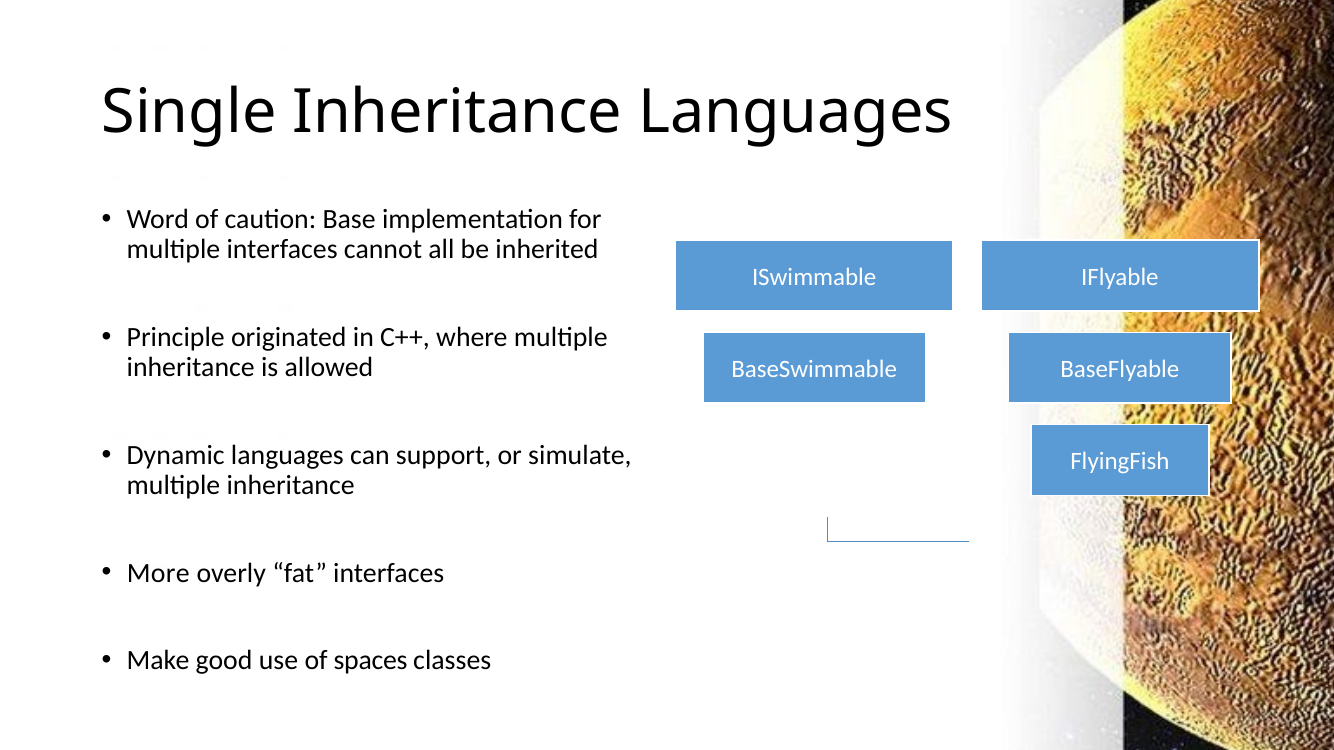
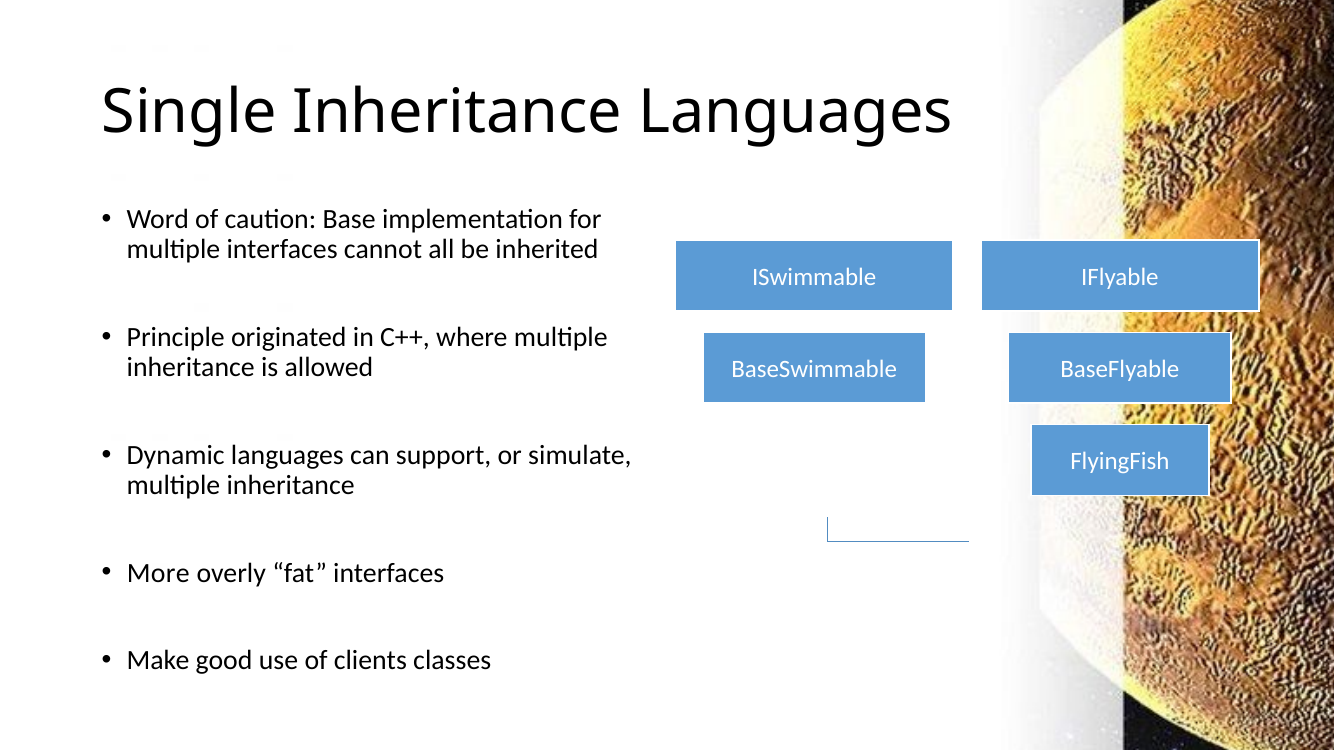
spaces: spaces -> clients (370, 661)
